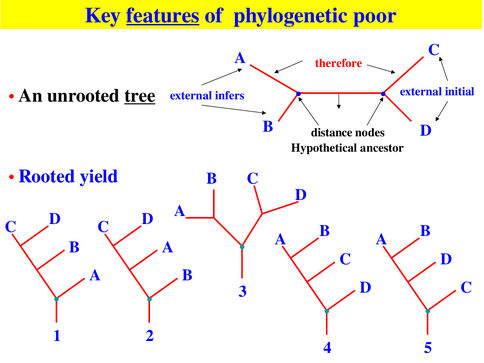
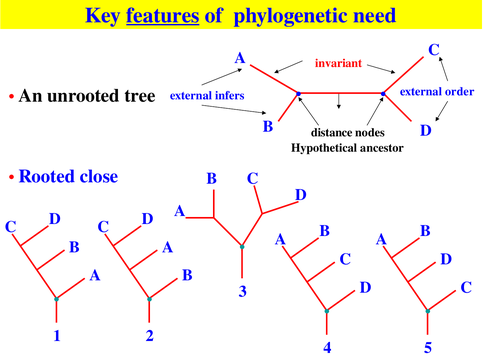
poor: poor -> need (375, 15)
therefore: therefore -> invariant (339, 63)
initial: initial -> order (460, 91)
tree underline: present -> none (140, 96)
yield: yield -> close (99, 176)
